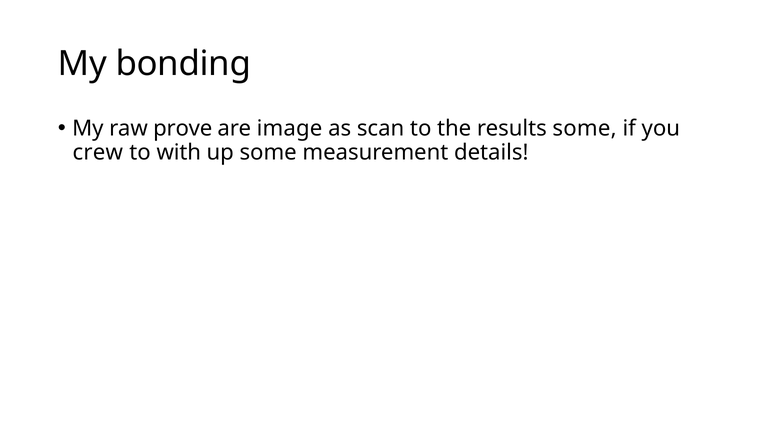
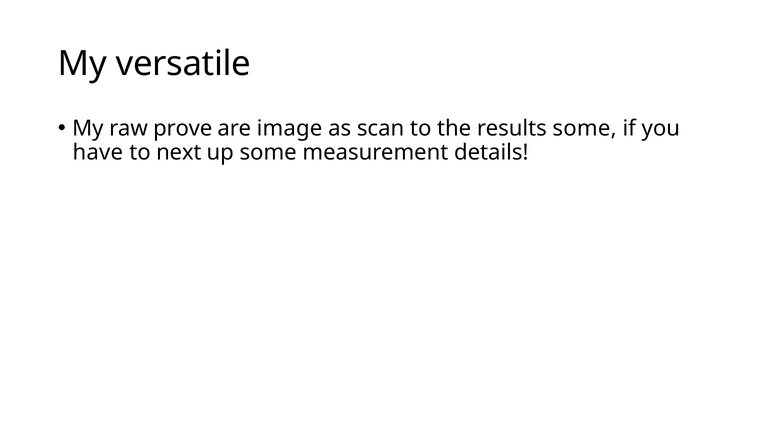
bonding: bonding -> versatile (183, 64)
crew: crew -> have (98, 152)
with: with -> next (179, 152)
